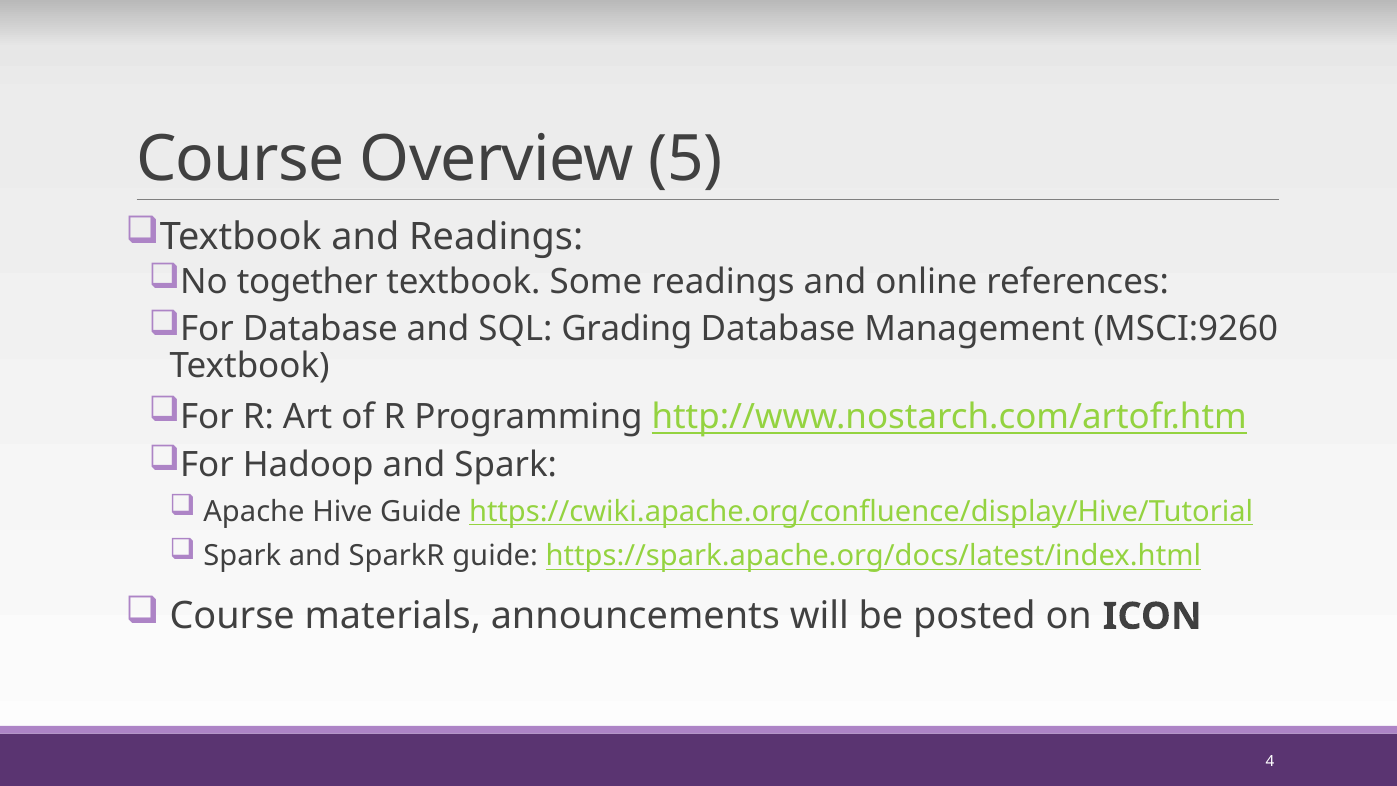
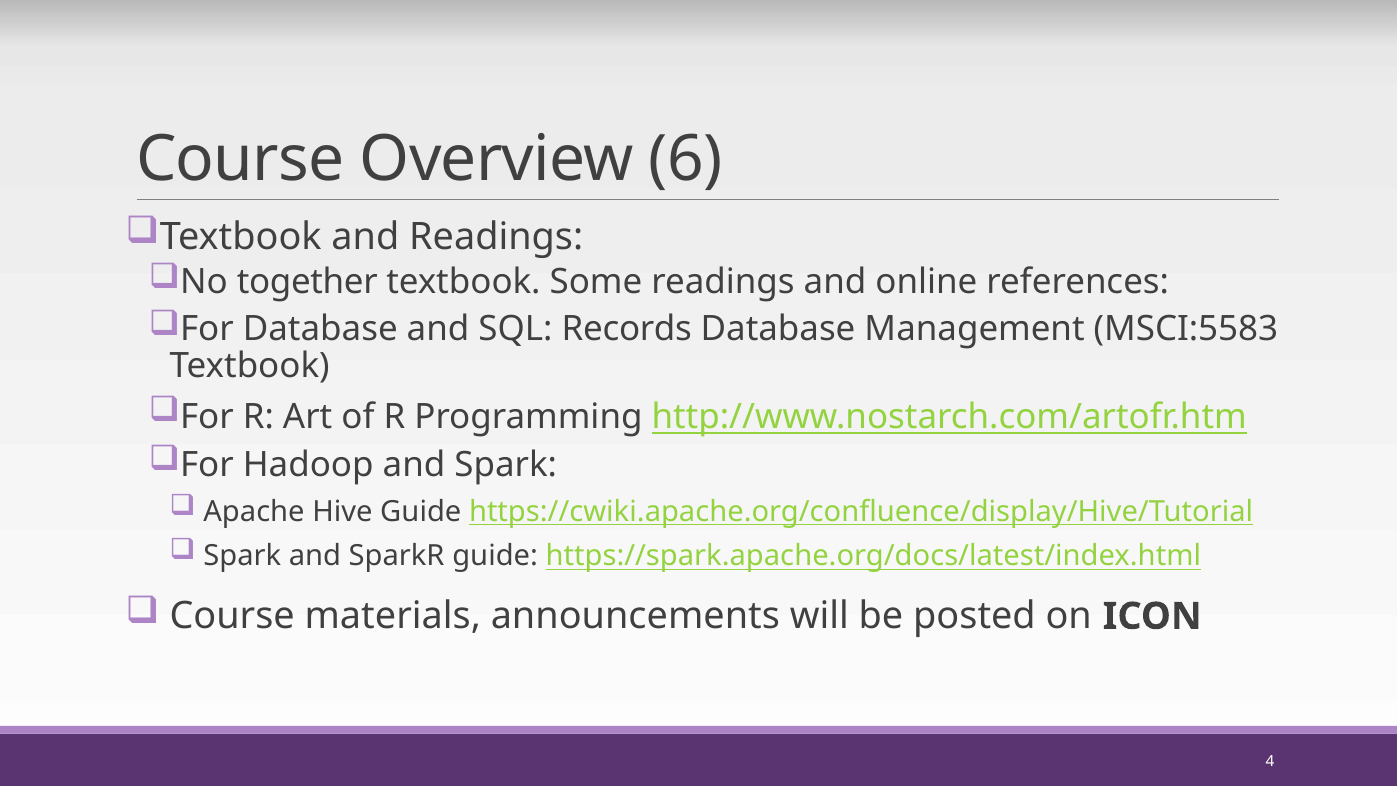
5: 5 -> 6 (686, 160)
Grading: Grading -> Records (627, 329)
MSCI:9260: MSCI:9260 -> MSCI:5583 (1186, 329)
